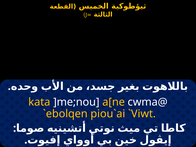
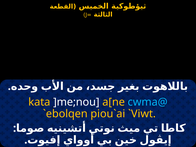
cwma@ colour: white -> light blue (148, 102)
